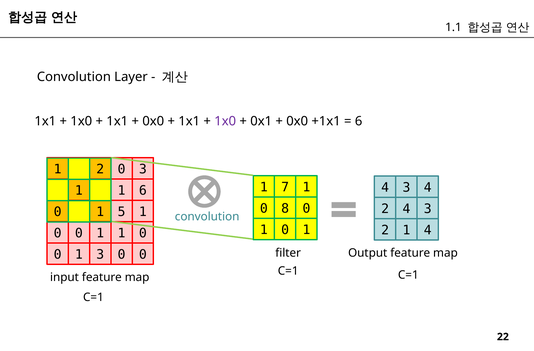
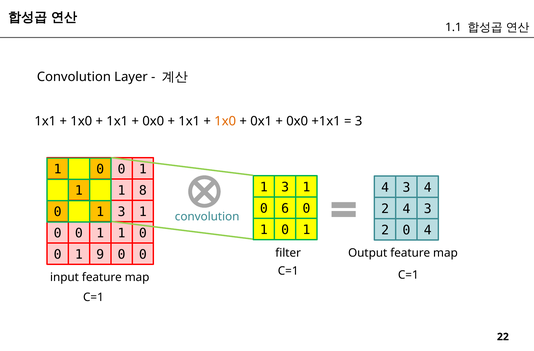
1x0 colour: purple -> orange (225, 121)
6: 6 -> 3 (359, 121)
2: 2 -> 0 (100, 169)
3: 3 -> 1 (143, 169)
7: 7 -> 3 (285, 187)
1 6: 6 -> 8 (143, 190)
8: 8 -> 6 (285, 208)
5: 5 -> 3 (122, 212)
2 1: 1 -> 0 (406, 230)
1 3: 3 -> 9 (100, 254)
